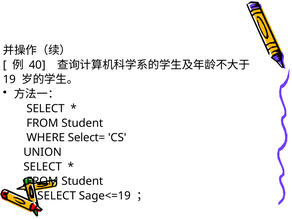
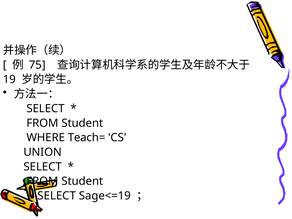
40: 40 -> 75 (37, 65)
Select=: Select= -> Teach= (87, 138)
